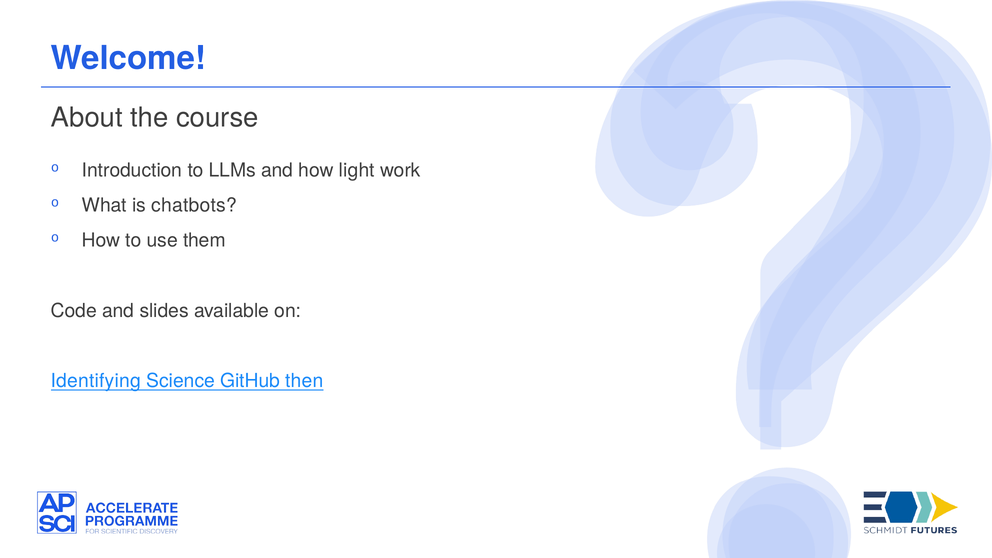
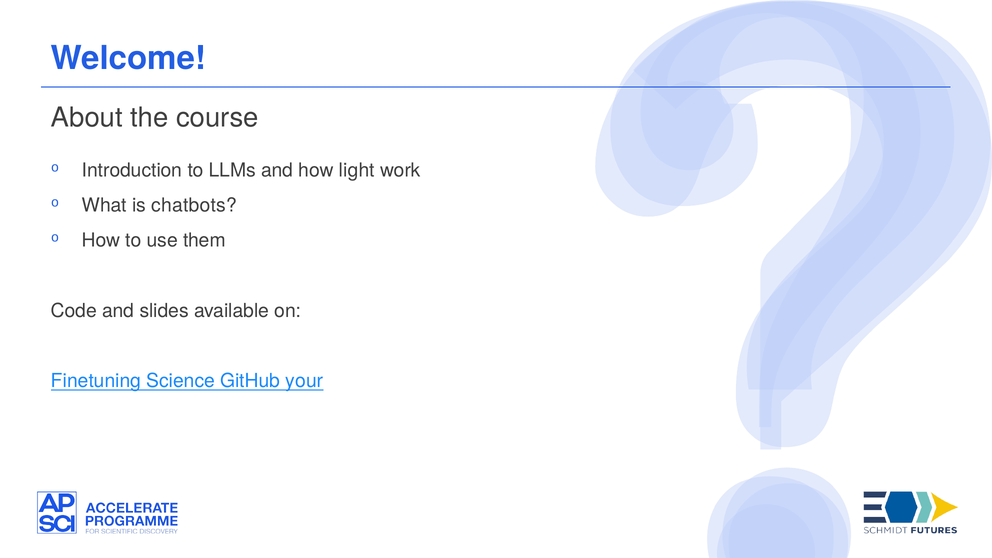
Identifying: Identifying -> Finetuning (96, 381)
then: then -> your (304, 381)
